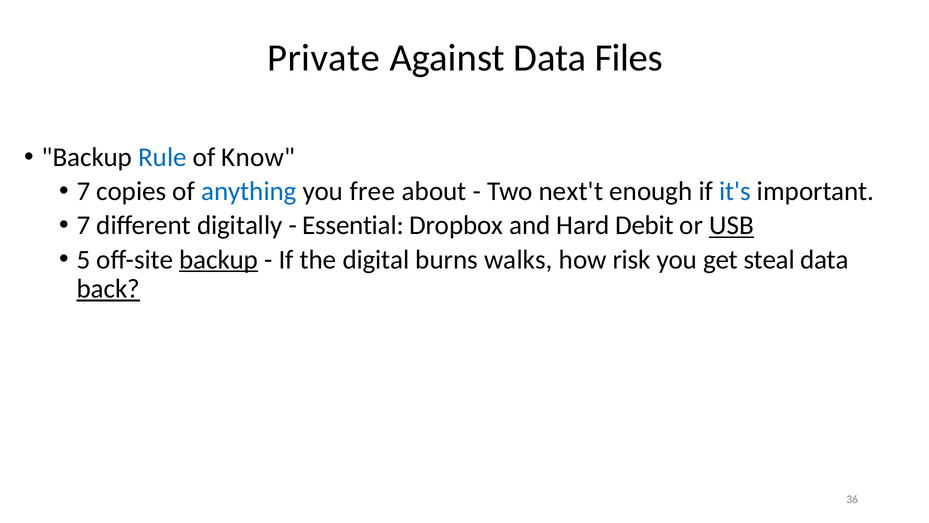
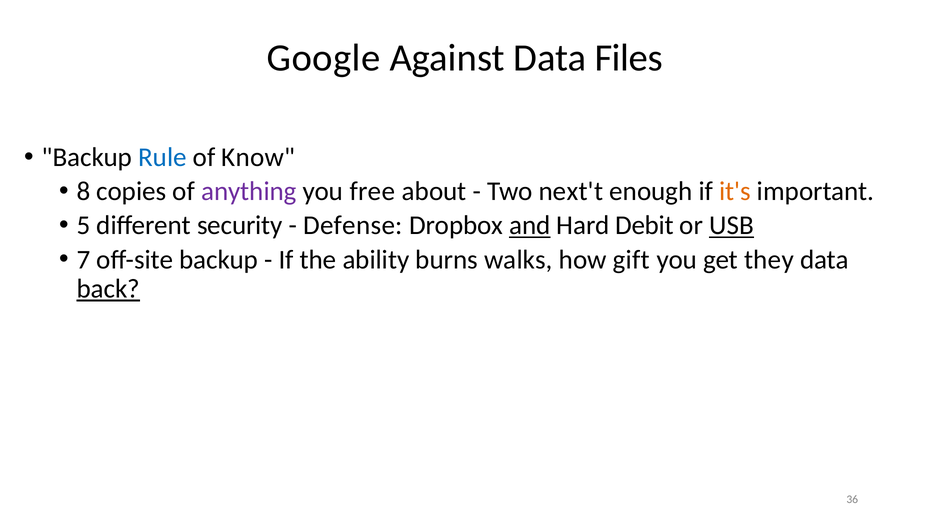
Private: Private -> Google (324, 58)
7: 7 -> 8 (83, 191)
anything colour: blue -> purple (249, 191)
it's colour: blue -> orange (735, 191)
7: 7 -> 5 (83, 225)
digitally: digitally -> security (240, 225)
Essential: Essential -> Defense (353, 225)
and underline: none -> present (530, 225)
5: 5 -> 7 (83, 259)
backup underline: present -> none (219, 259)
digital: digital -> ability (376, 259)
risk: risk -> gift (631, 259)
steal: steal -> they (769, 259)
